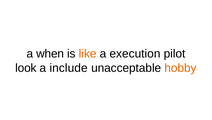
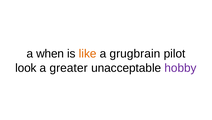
execution: execution -> grugbrain (135, 53)
include: include -> greater (69, 68)
hobby colour: orange -> purple (180, 68)
